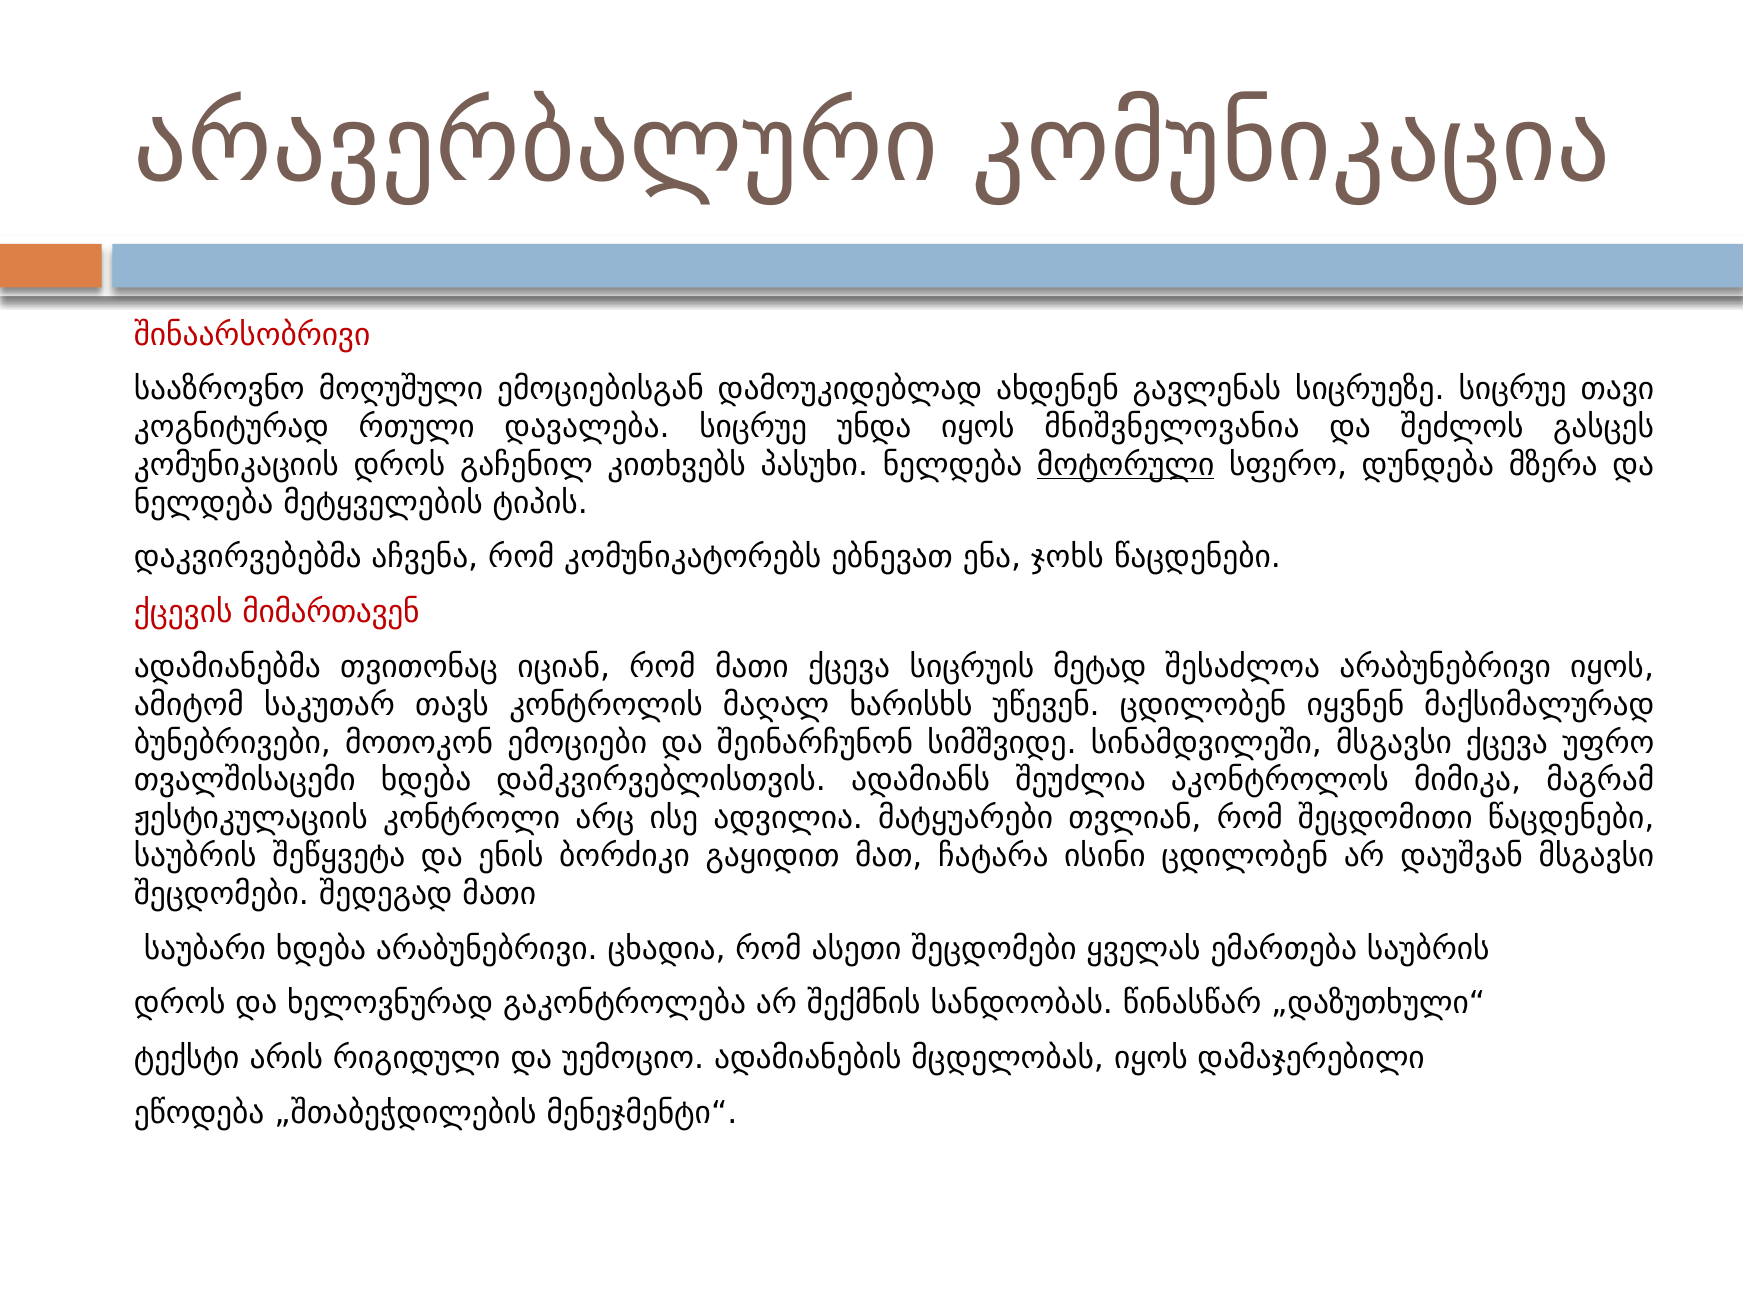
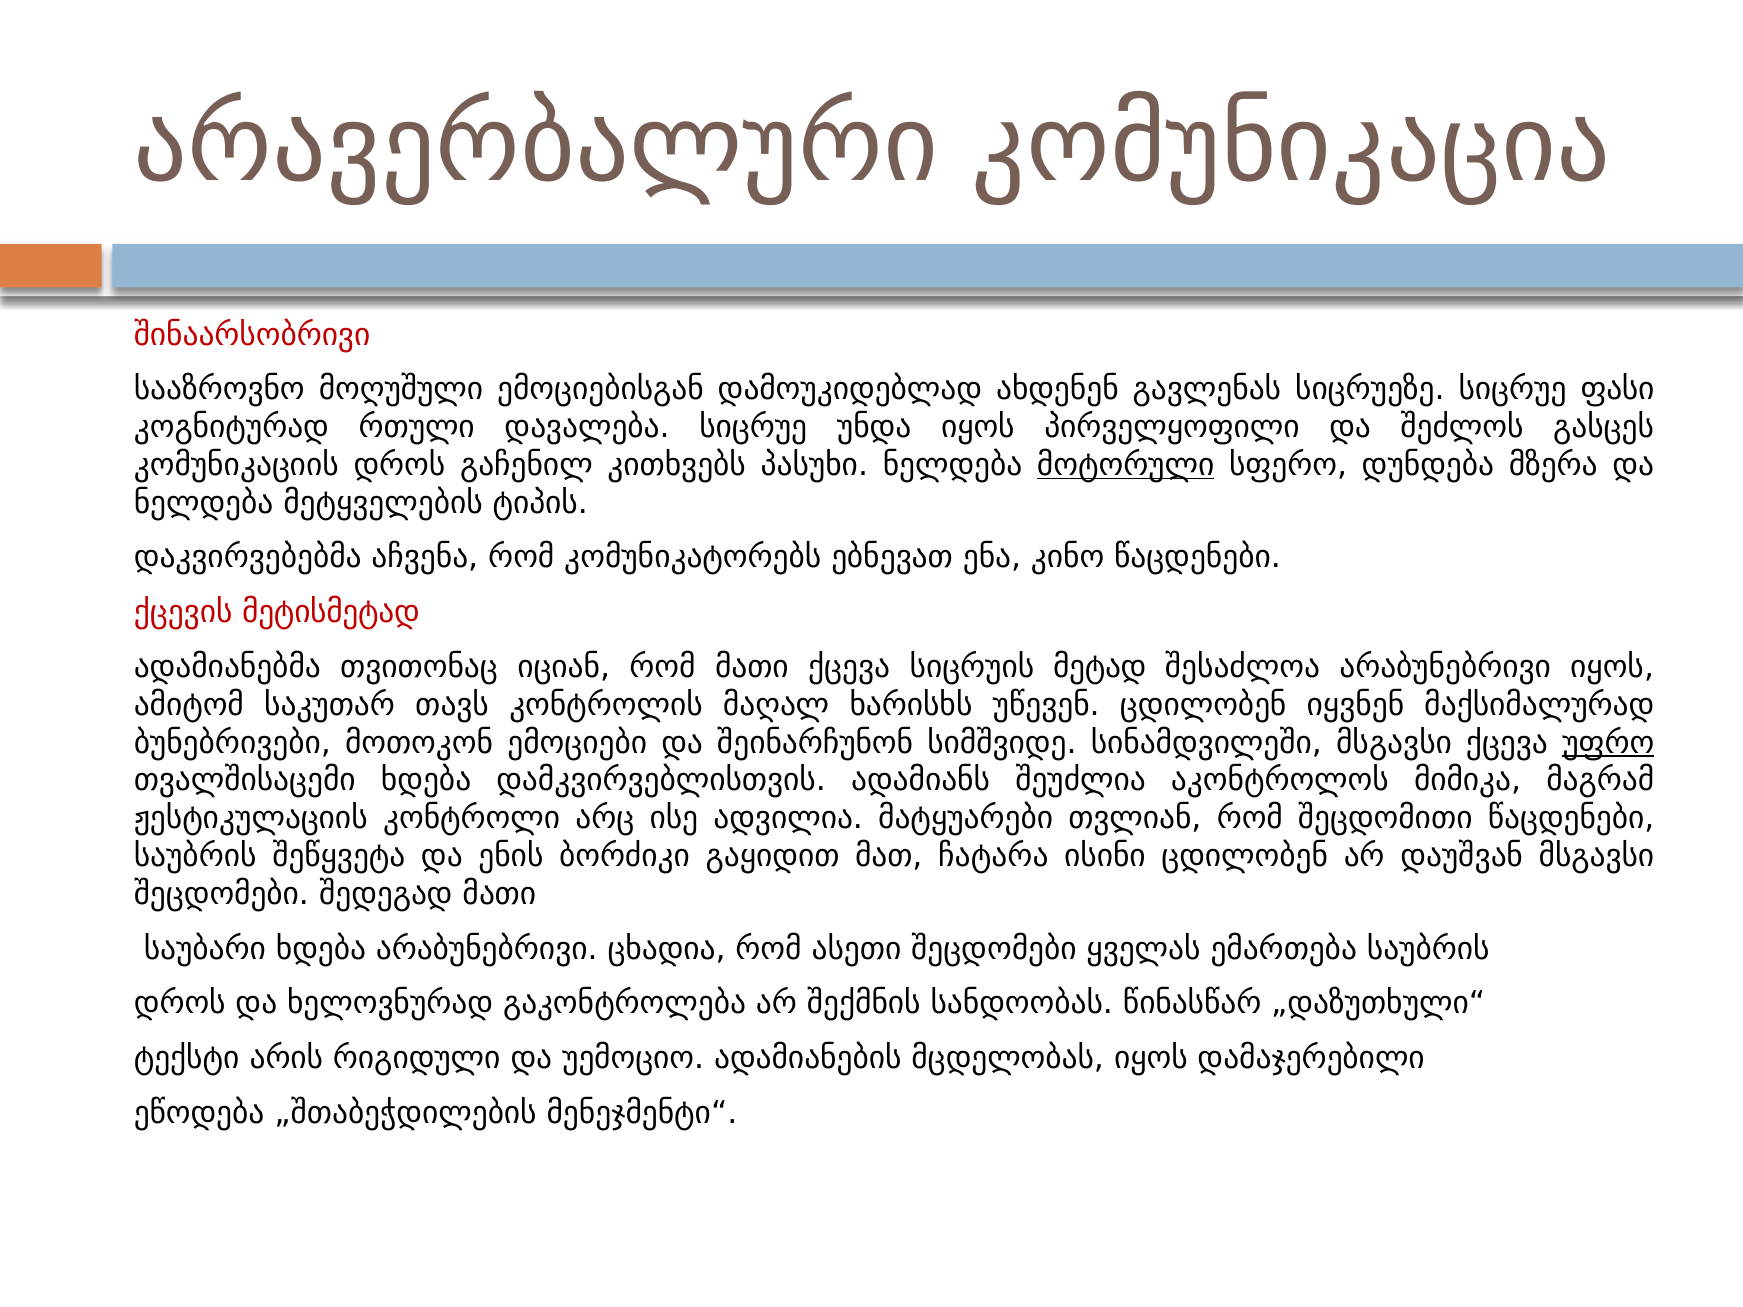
თავი: თავი -> ფასი (1618, 389)
მნიშვნელოვანია: მნიშვნელოვანია -> პირველყოფილი (1172, 427)
ჯოხს: ჯოხს -> კინო (1068, 558)
მიმართავენ: მიმართავენ -> მეტისმეტად (331, 612)
უფრო underline: none -> present (1608, 743)
